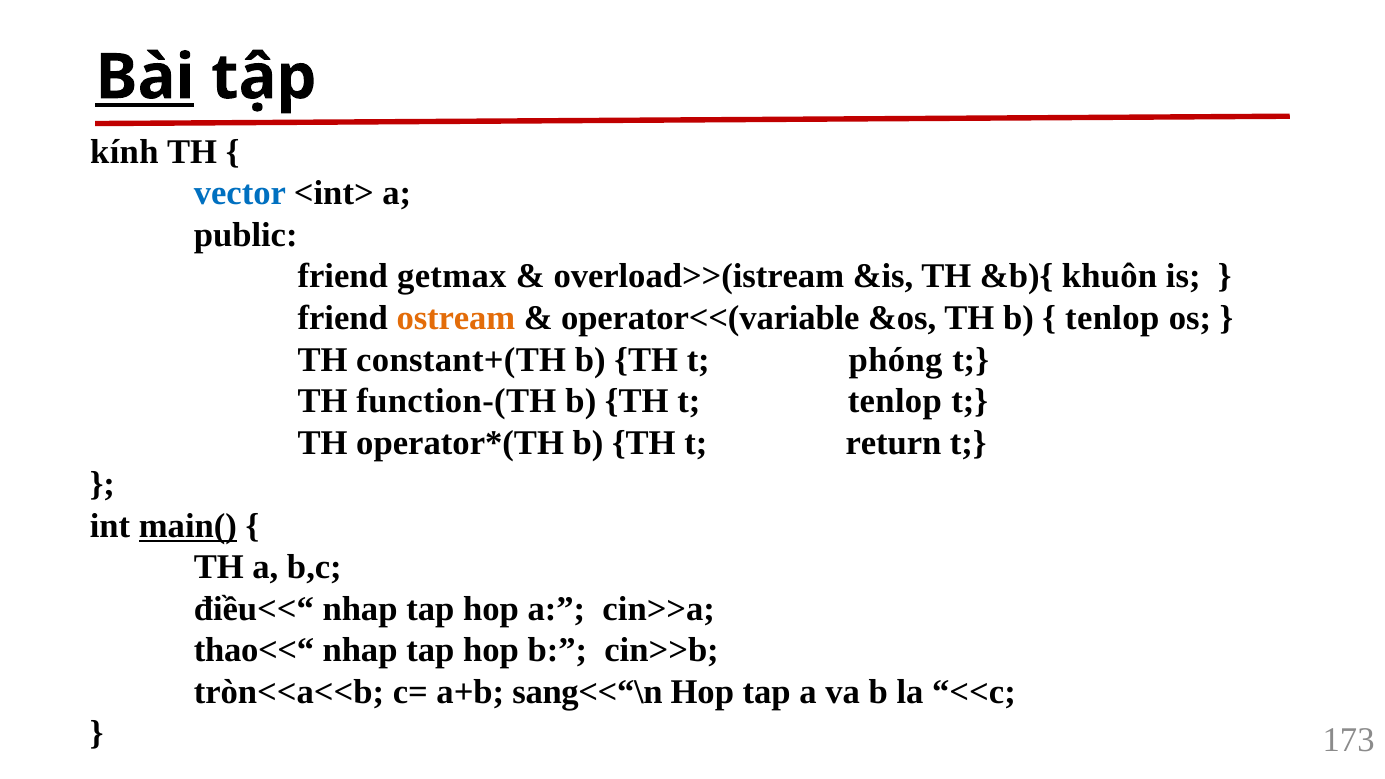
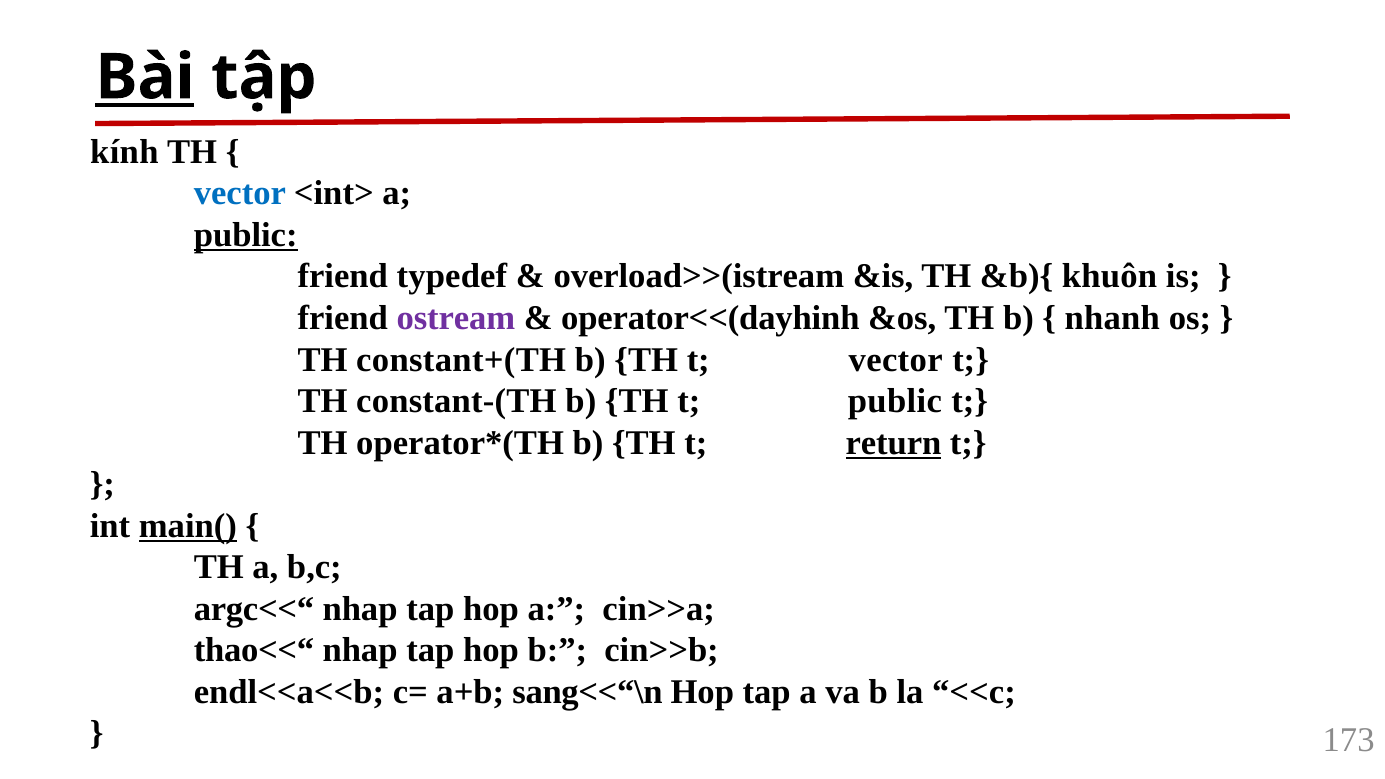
public underline: none -> present (246, 235)
getmax: getmax -> typedef (452, 277)
ostream colour: orange -> purple (456, 318)
operator<<(variable: operator<<(variable -> operator<<(dayhinh (710, 318)
tenlop: tenlop -> nhanh (1112, 318)
t phóng: phóng -> vector (896, 360)
function-(TH: function-(TH -> constant-(TH (456, 401)
t tenlop: tenlop -> public (895, 401)
return underline: none -> present (894, 443)
điều<<“: điều<<“ -> argc<<“ (254, 609)
tròn<<a<<b: tròn<<a<<b -> endl<<a<<b (289, 692)
